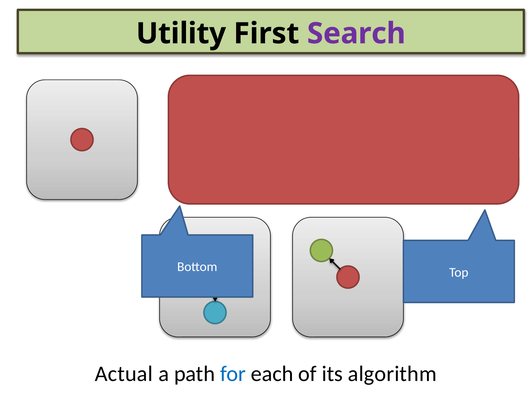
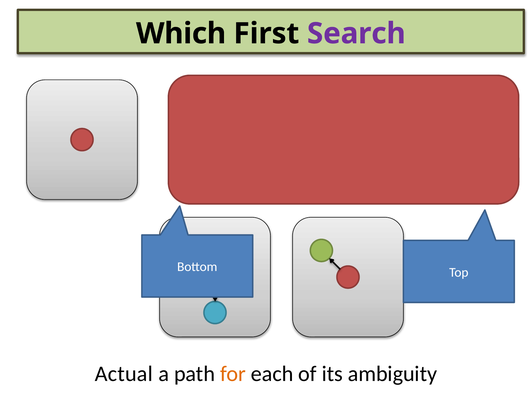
Utility: Utility -> Which (181, 34)
for colour: blue -> orange (233, 374)
algorithm: algorithm -> ambiguity (392, 374)
